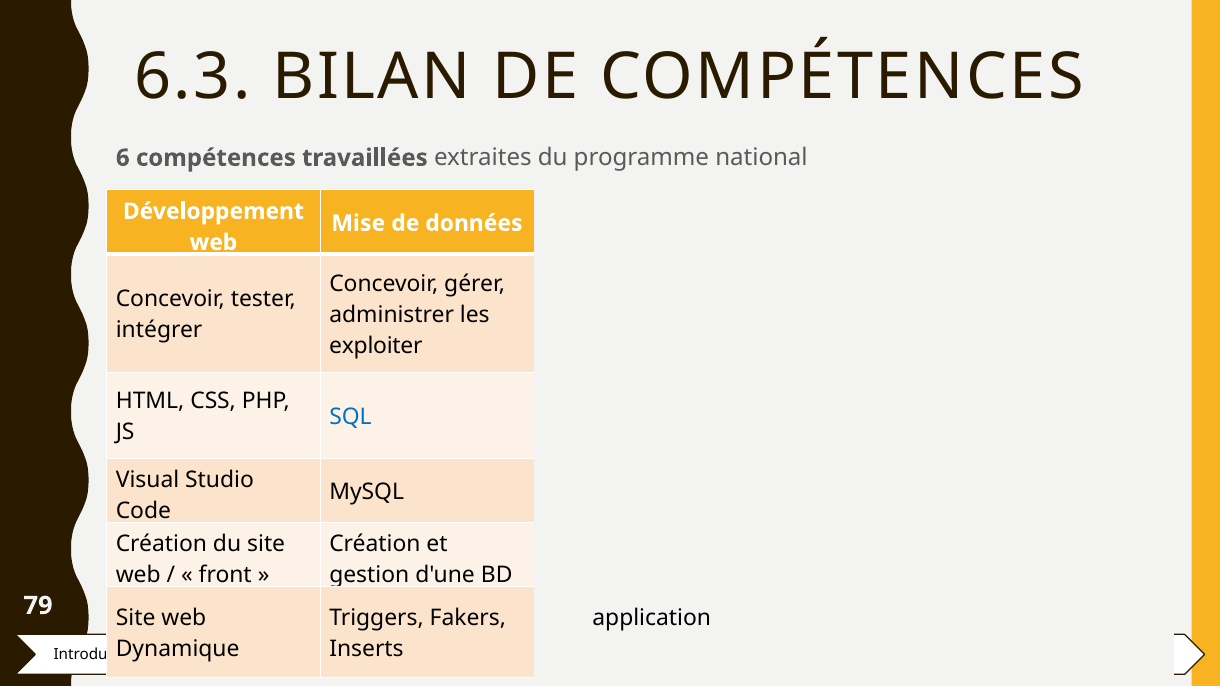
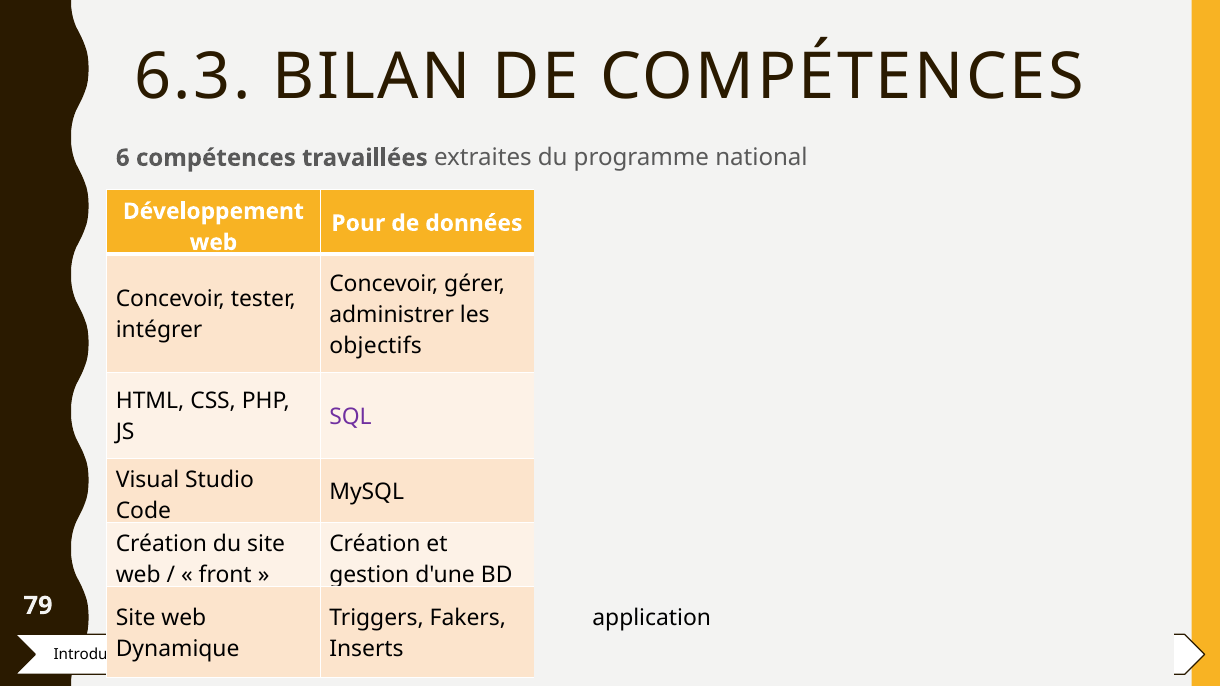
Mise: Mise -> Pour (358, 223)
exploiter: exploiter -> objectifs (376, 346)
SQL colour: blue -> purple (351, 417)
